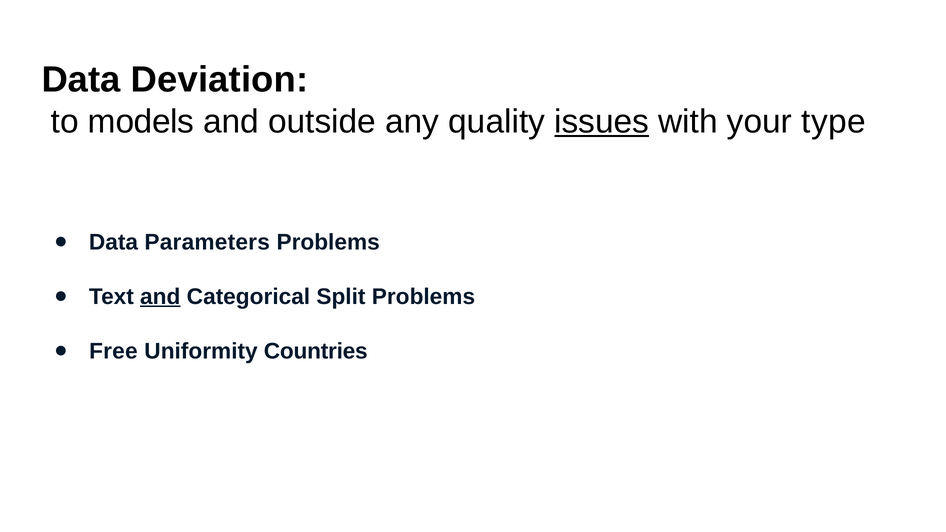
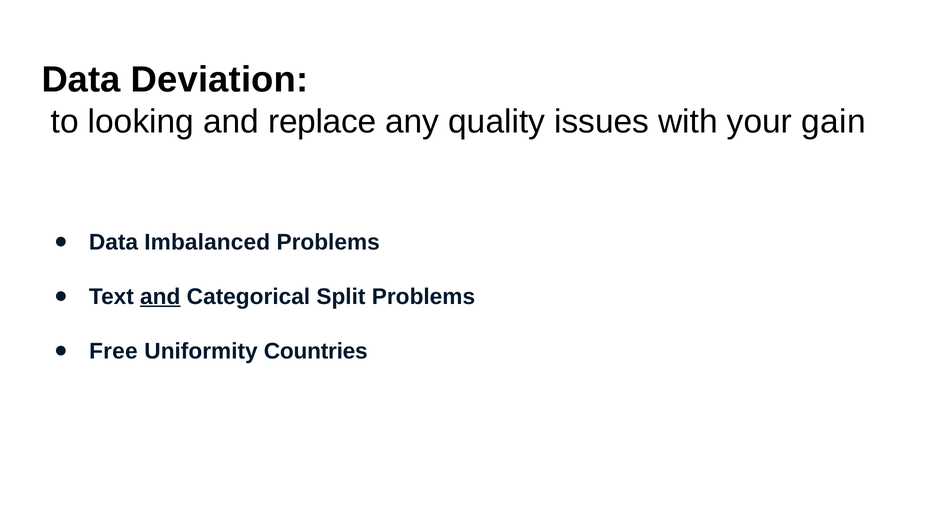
models: models -> looking (141, 122)
outside: outside -> replace (322, 122)
issues underline: present -> none (602, 122)
type: type -> gain (834, 122)
Parameters: Parameters -> Imbalanced (207, 242)
